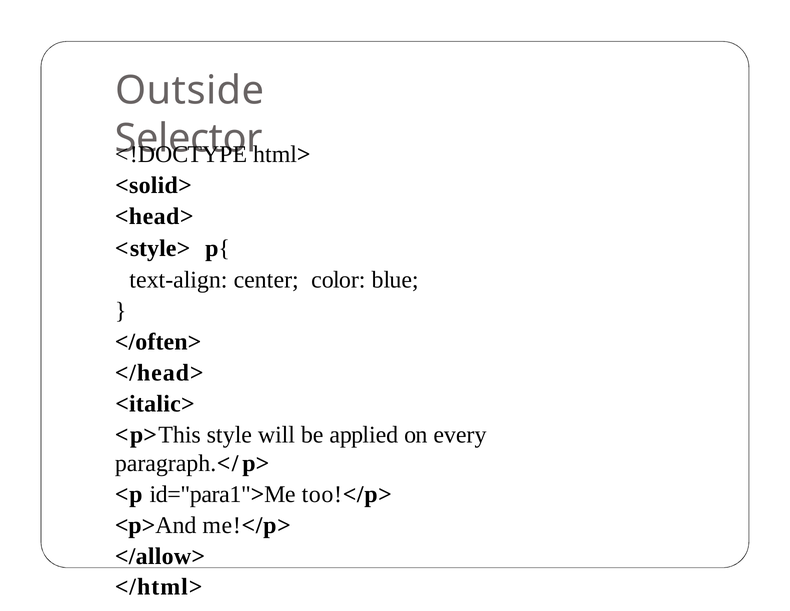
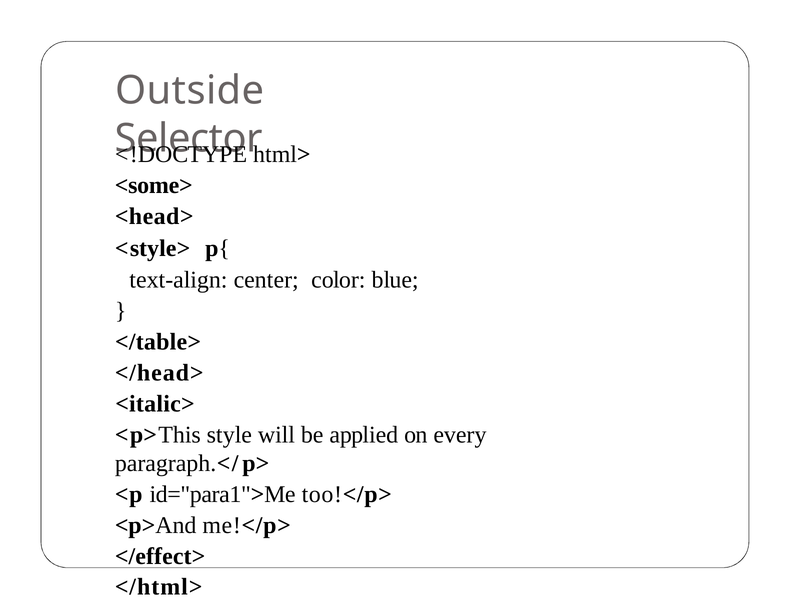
<solid>: <solid> -> <some> (154, 185)
</often>: </often> -> </table> (158, 342)
</allow>: </allow> -> </effect> (160, 556)
